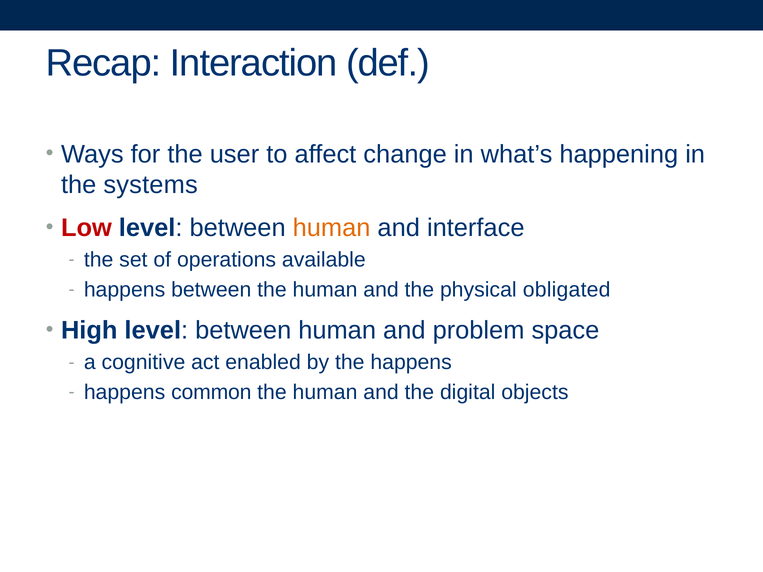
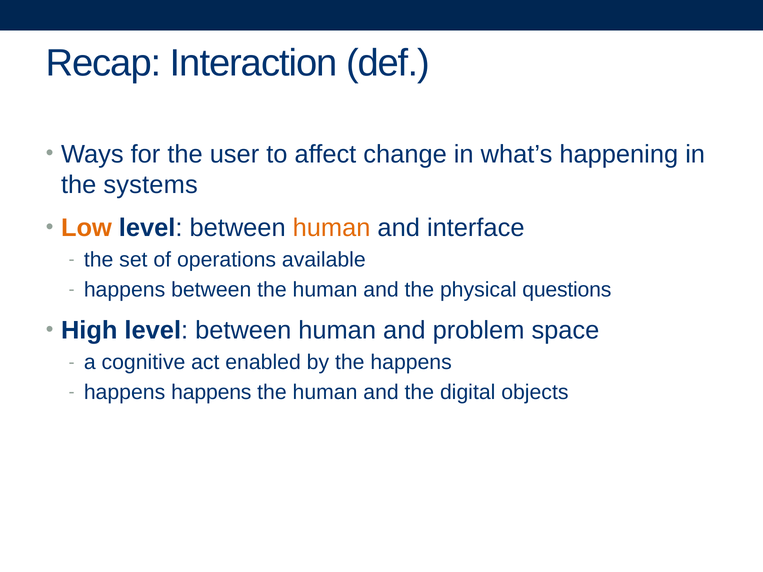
Low colour: red -> orange (86, 228)
obligated: obligated -> questions (567, 290)
happens common: common -> happens (211, 392)
